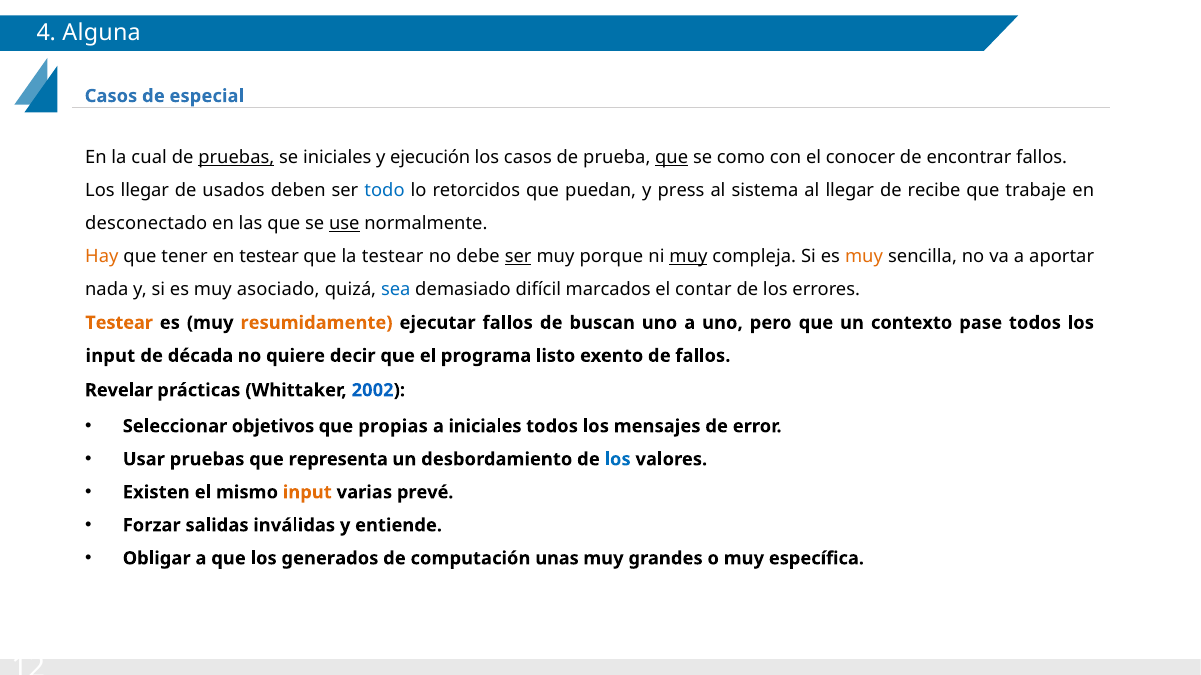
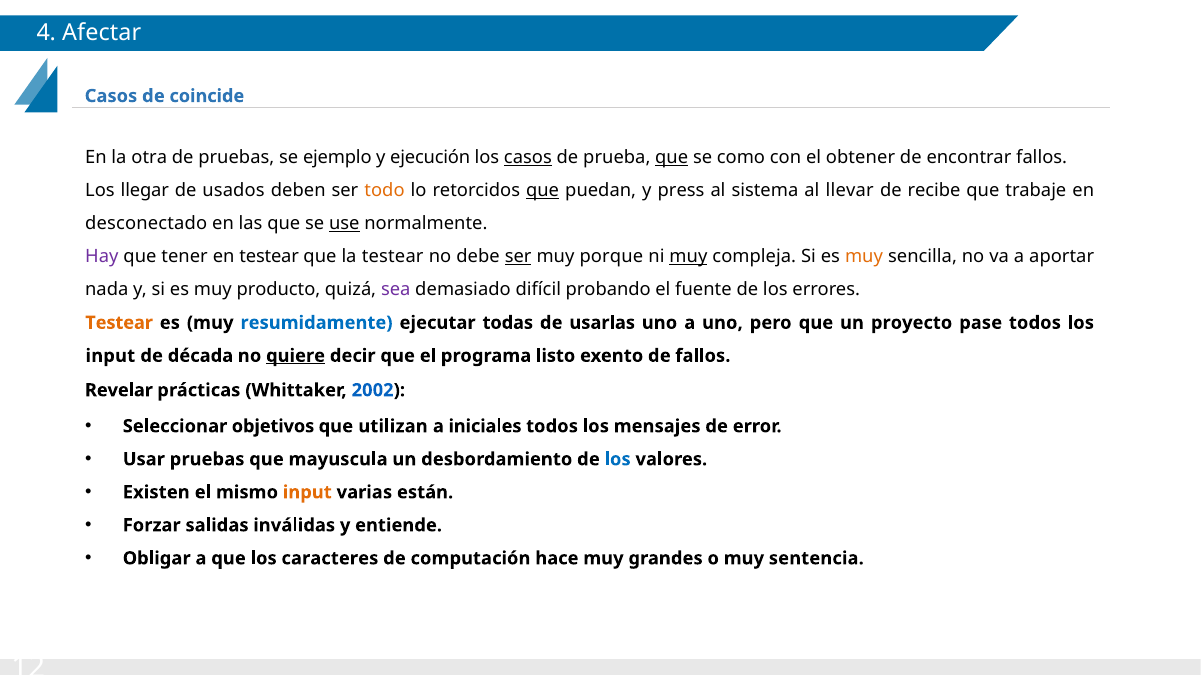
Alguna: Alguna -> Afectar (102, 32)
especial: especial -> coincide (207, 96)
cual: cual -> otra (149, 158)
pruebas underline: present -> none (236, 158)
se iniciales: iniciales -> ejemplo (337, 158)
casos underline: none -> present (528, 158)
conocer: conocer -> obtener (861, 158)
todo colour: blue -> orange (385, 191)
que underline: none -> present (543, 191)
al llegar: llegar -> llevar (850, 191)
Hay colour: orange -> purple (102, 257)
asociado: asociado -> producto (278, 290)
sea colour: blue -> purple (396, 290)
marcados: marcados -> probando (608, 290)
contar: contar -> fuente (703, 290)
resumidamente colour: orange -> blue (316, 323)
ejecutar fallos: fallos -> todas (508, 323)
buscan: buscan -> usarlas (602, 323)
contexto: contexto -> proyecto (912, 323)
quiere underline: none -> present (296, 356)
propias: propias -> utilizan (393, 427)
representa: representa -> mayuscula (338, 460)
prevé: prevé -> están (425, 493)
generados: generados -> caracteres (330, 559)
unas: unas -> hace (557, 559)
específica: específica -> sentencia (816, 559)
